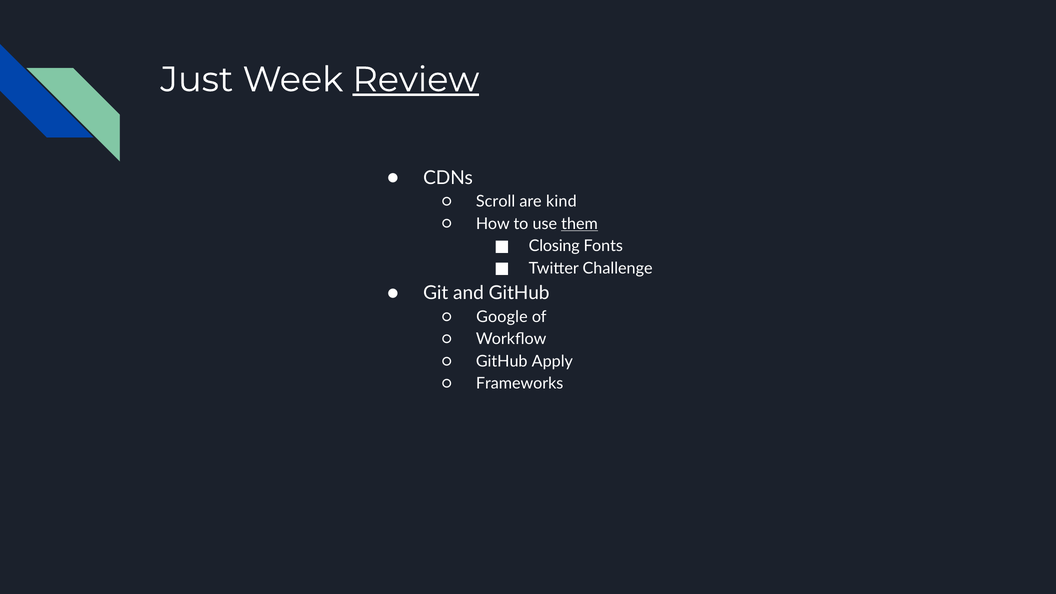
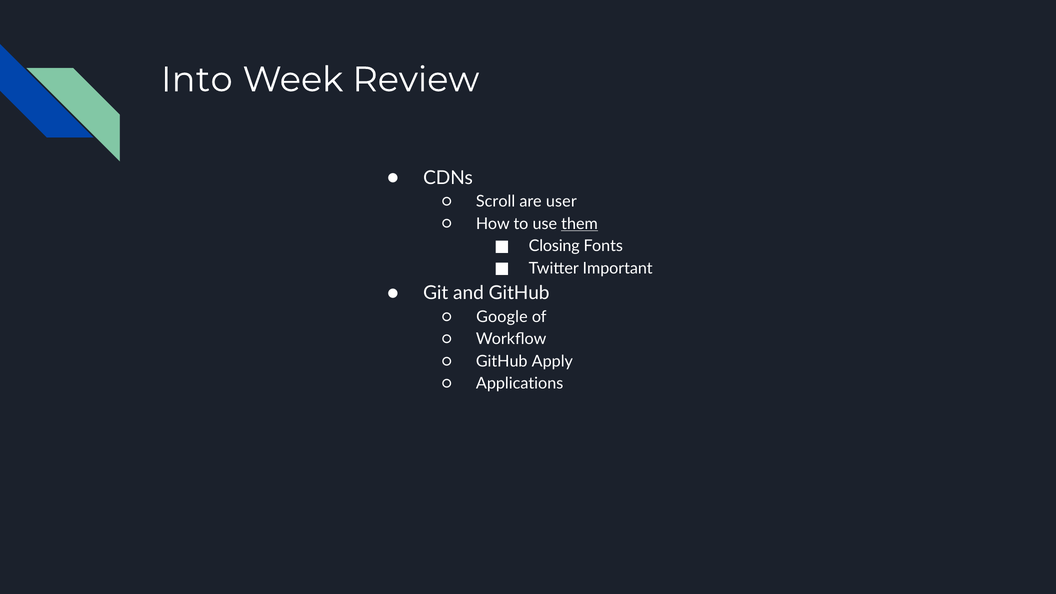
Just: Just -> Into (197, 80)
Review underline: present -> none (416, 80)
kind: kind -> user (561, 202)
Challenge: Challenge -> Important (618, 268)
Frameworks: Frameworks -> Applications (520, 384)
